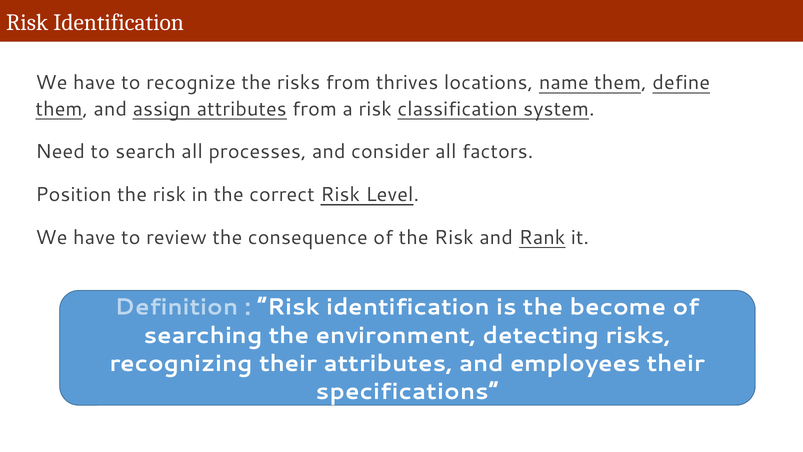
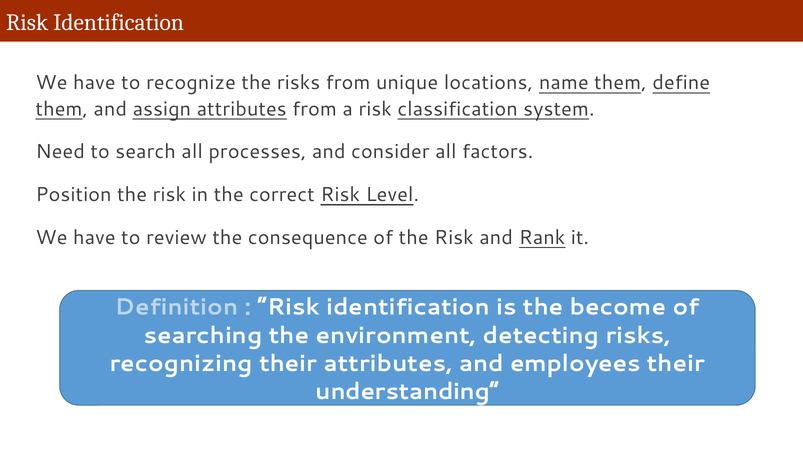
thrives: thrives -> unique (407, 83)
specifications: specifications -> understanding (407, 391)
